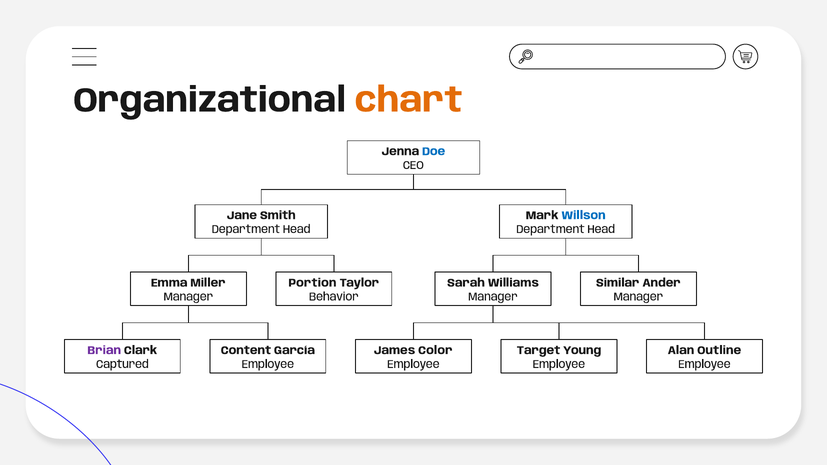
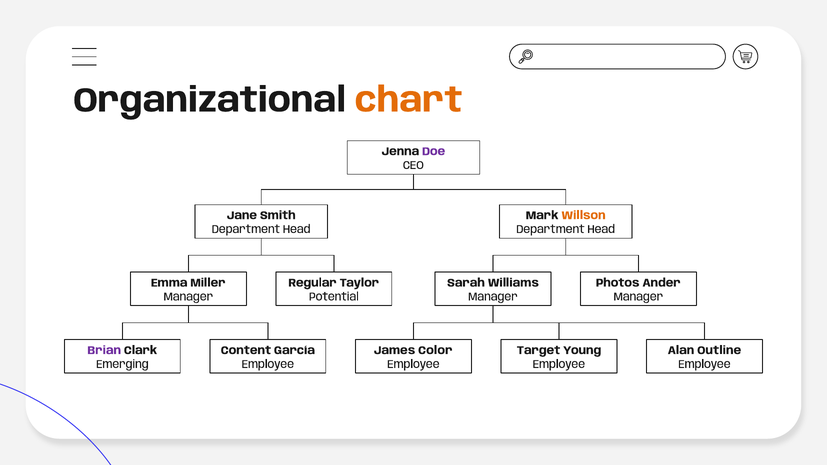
Doe colour: blue -> purple (434, 151)
Willson colour: blue -> orange (584, 215)
Portion: Portion -> Regular (313, 283)
Similar: Similar -> Photos (618, 283)
Behavior: Behavior -> Potential (334, 297)
Captured: Captured -> Emerging (122, 364)
